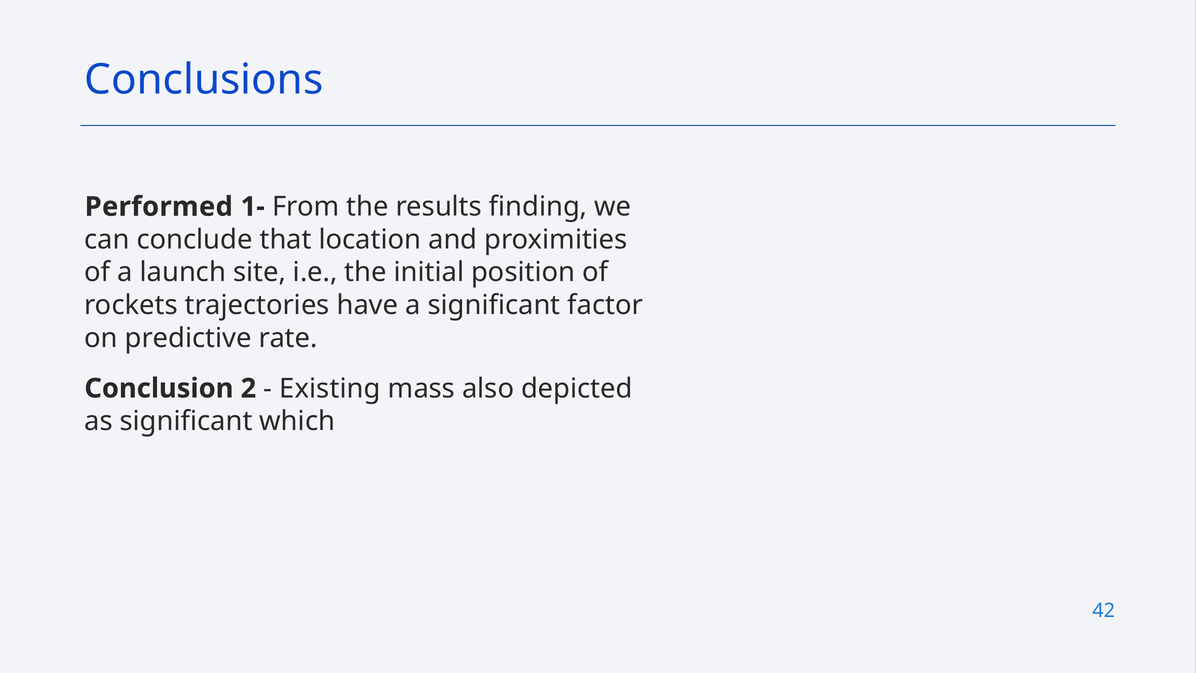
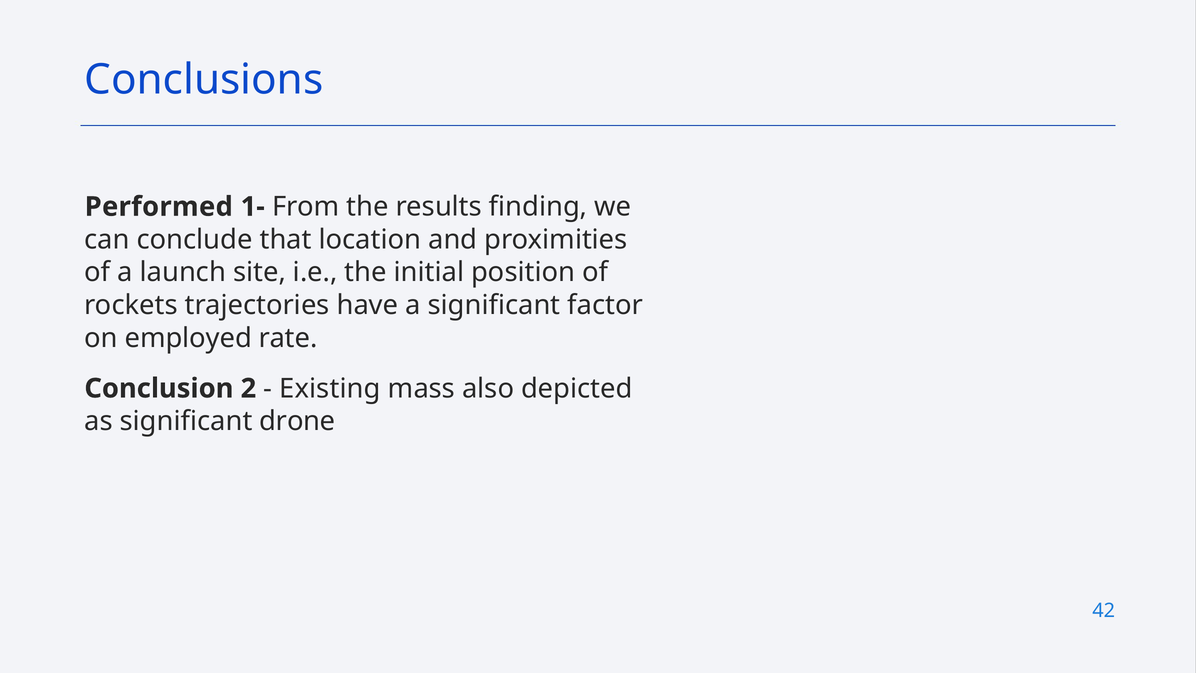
predictive: predictive -> employed (188, 338)
which: which -> drone (297, 421)
